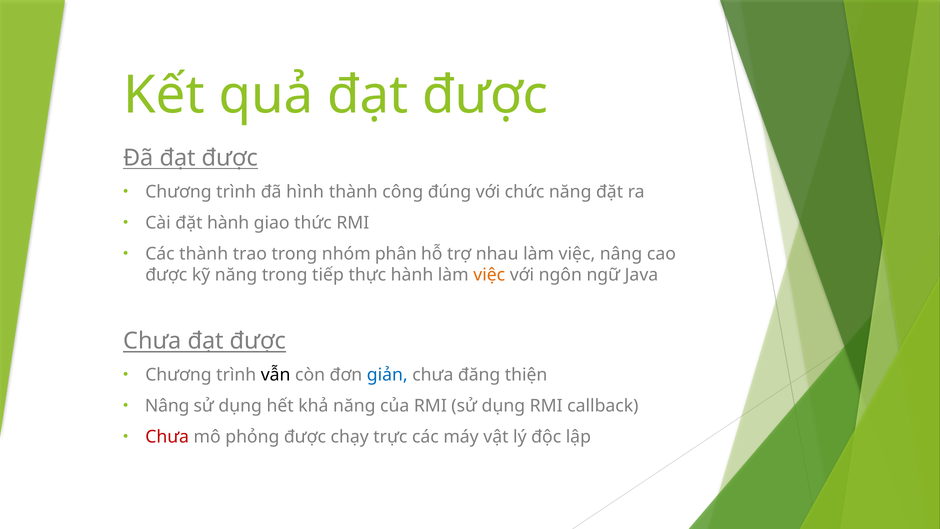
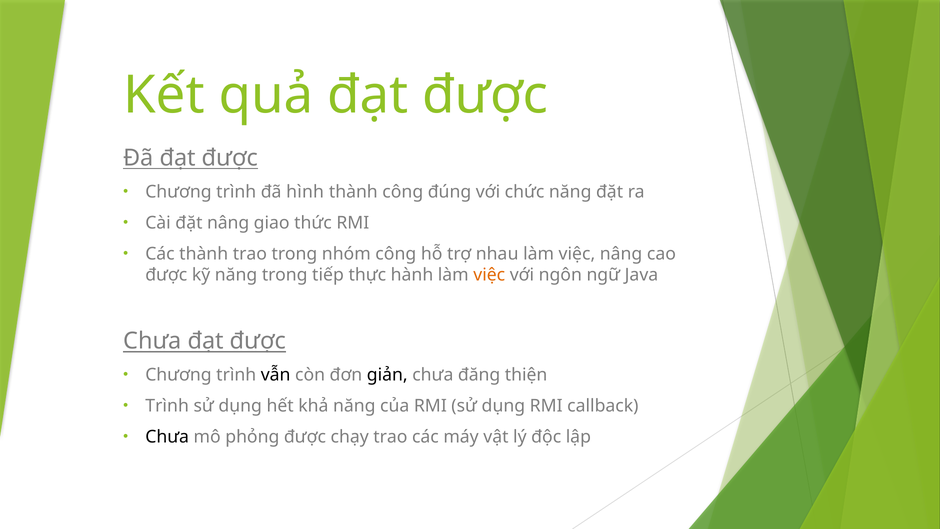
đặt hành: hành -> nâng (228, 223)
nhóm phân: phân -> công (396, 254)
giản colour: blue -> black (387, 375)
Nâng: Nâng -> Trình (167, 406)
Chưa colour: red -> black (167, 437)
chạy trực: trực -> trao (390, 437)
